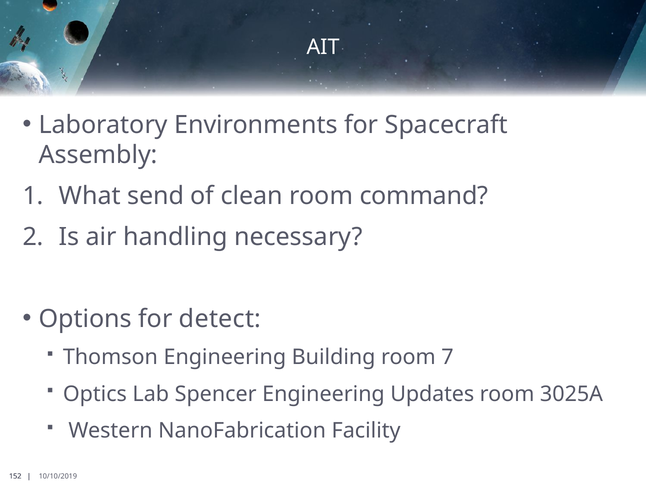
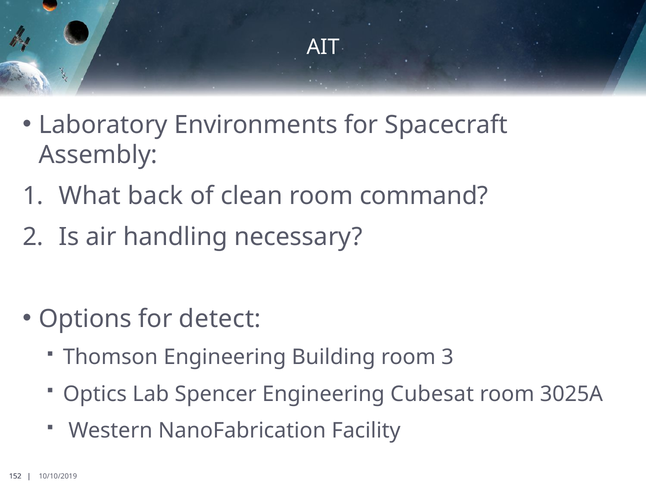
send: send -> back (155, 196)
7: 7 -> 3 (447, 357)
Updates: Updates -> Cubesat (432, 393)
